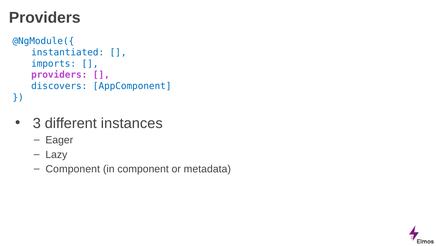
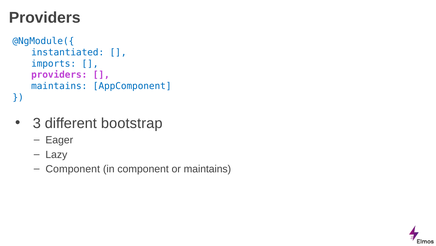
discovers: discovers -> maintains (59, 86)
instances: instances -> bootstrap (132, 123)
or metadata: metadata -> maintains (207, 169)
